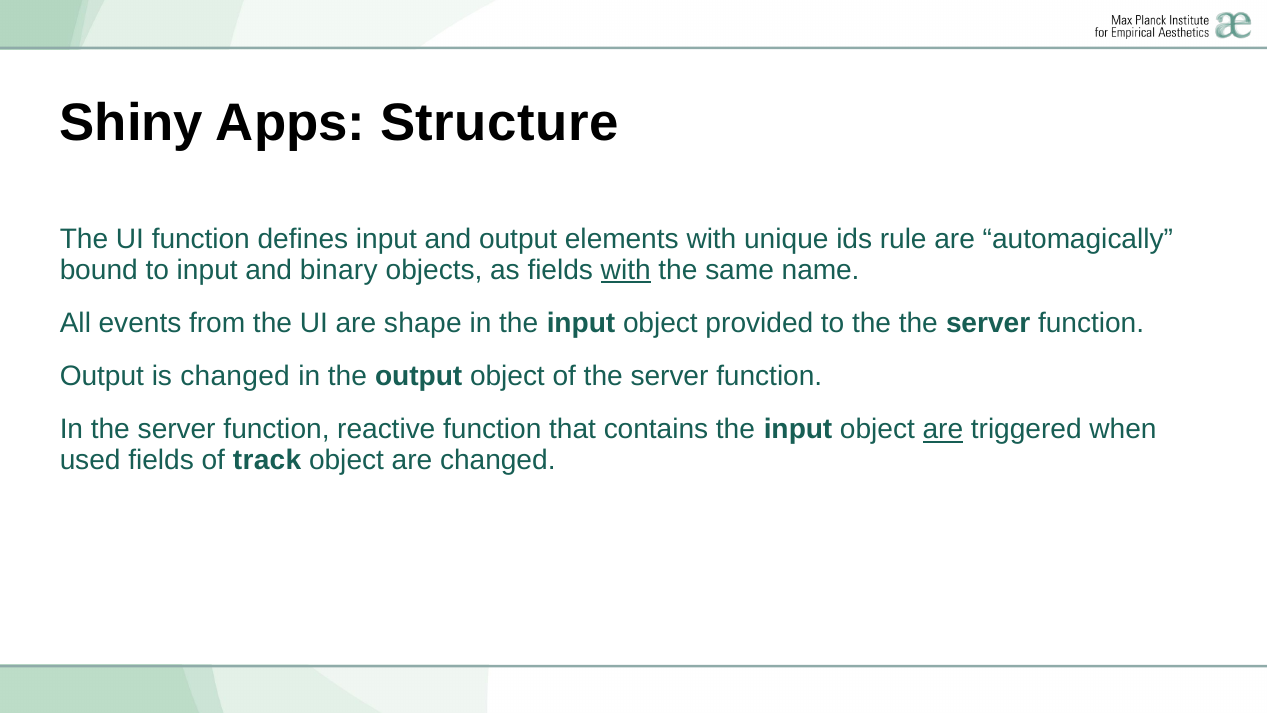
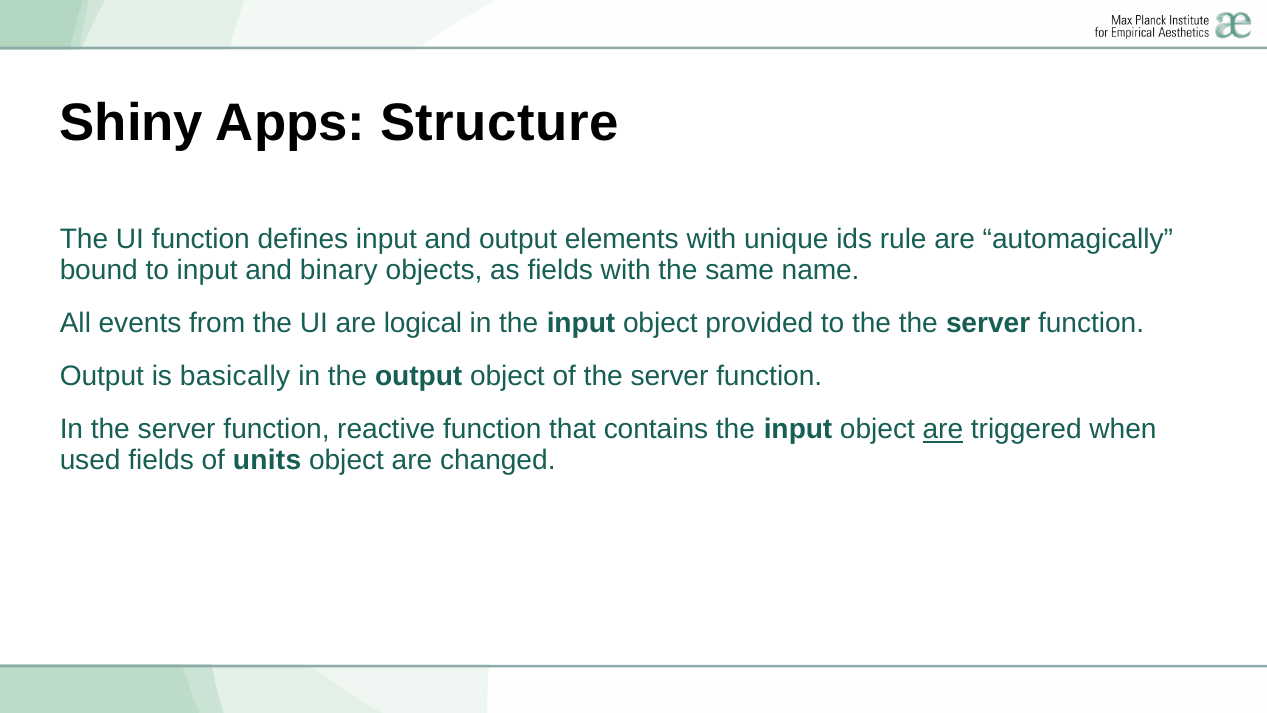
with underline: present -> none (626, 270)
shape: shape -> logical (423, 323)
is changed: changed -> basically (235, 376)
track: track -> units (267, 460)
